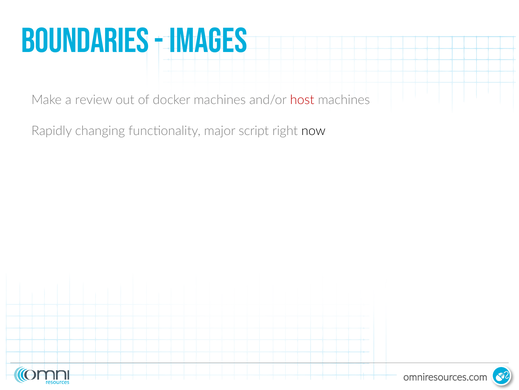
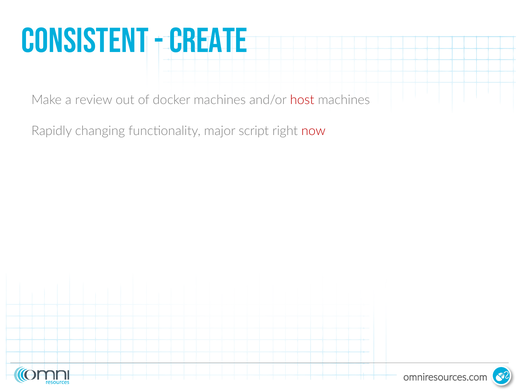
Boundaries: Boundaries -> Consistent (85, 41)
Images: Images -> Create (208, 41)
now colour: black -> red (313, 131)
